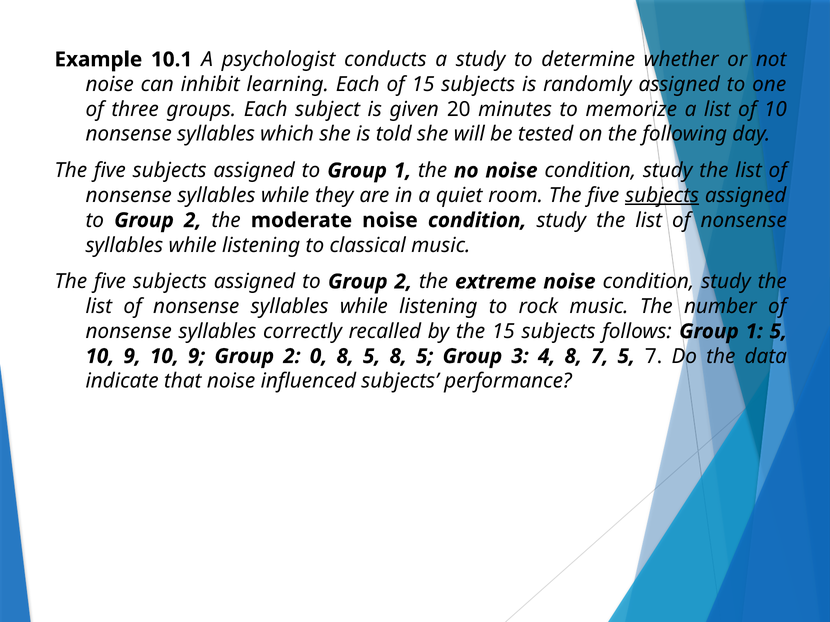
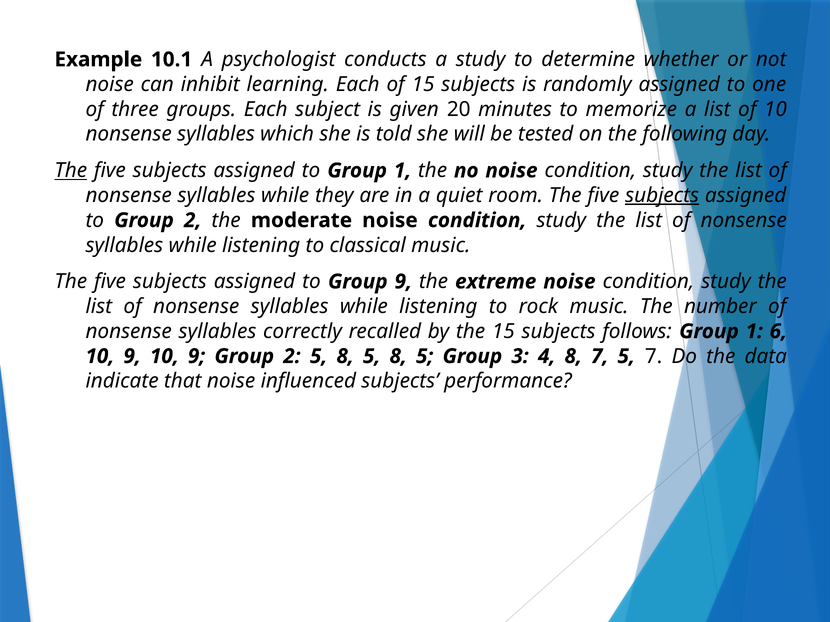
The underline: none -> present (71, 171)
2: 2 -> 9 (403, 282)
1 5: 5 -> 6 (778, 332)
2 0: 0 -> 5 (319, 357)
